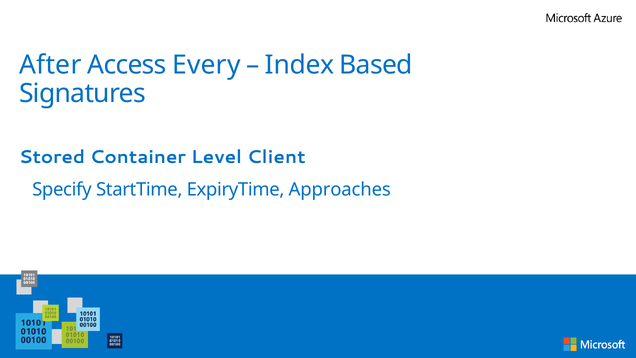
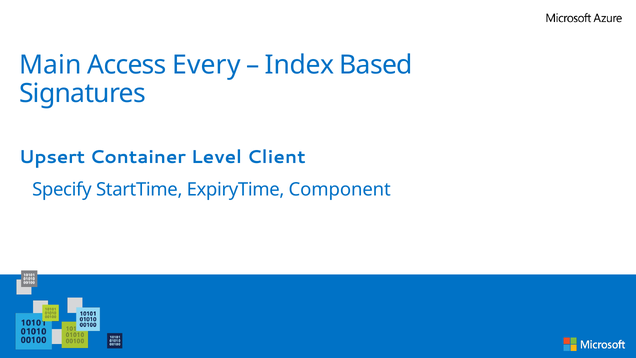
After: After -> Main (50, 65)
Stored: Stored -> Upsert (52, 157)
Approaches: Approaches -> Component (340, 190)
